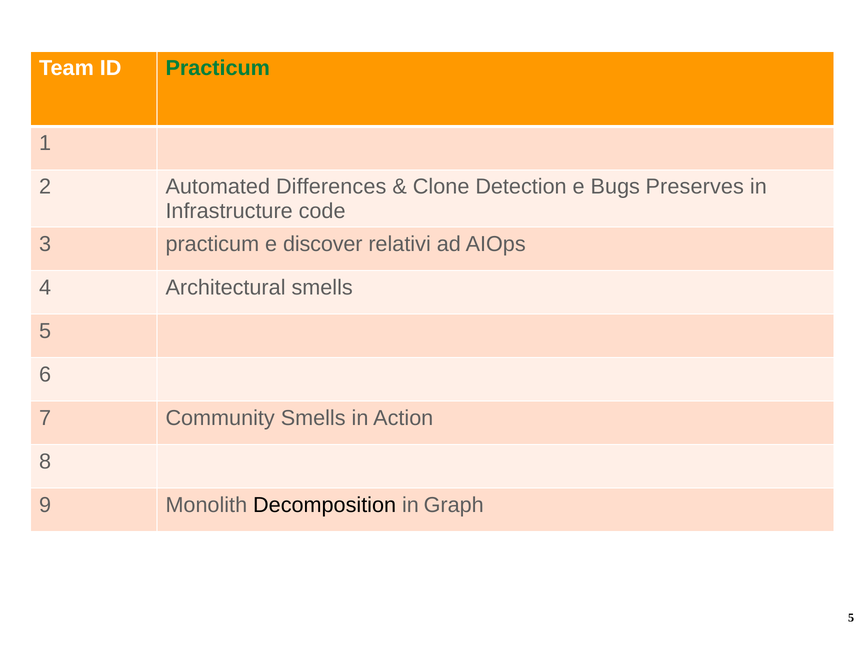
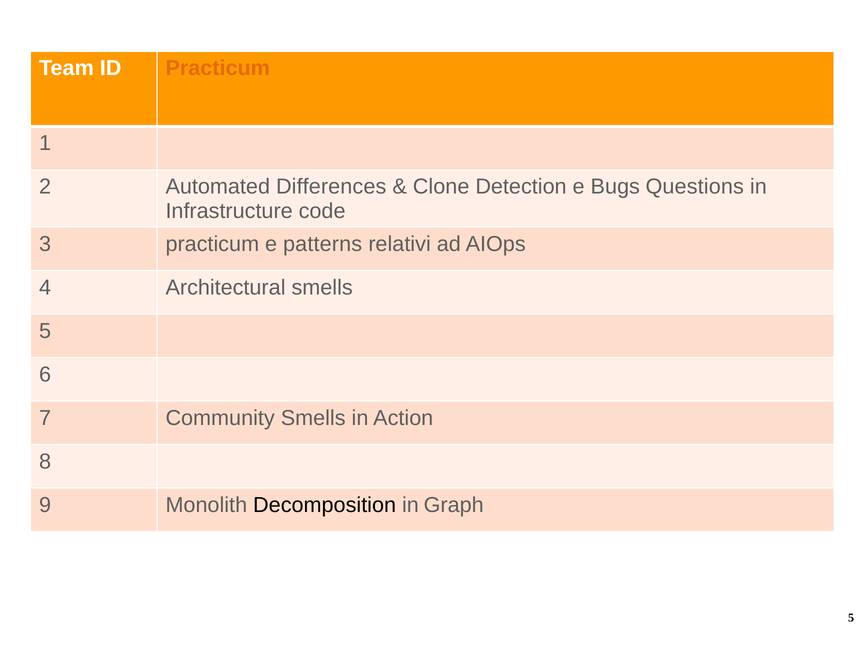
Practicum colour: green -> orange (218, 68)
Preserves: Preserves -> Questions (695, 187)
discover: discover -> patterns (323, 244)
